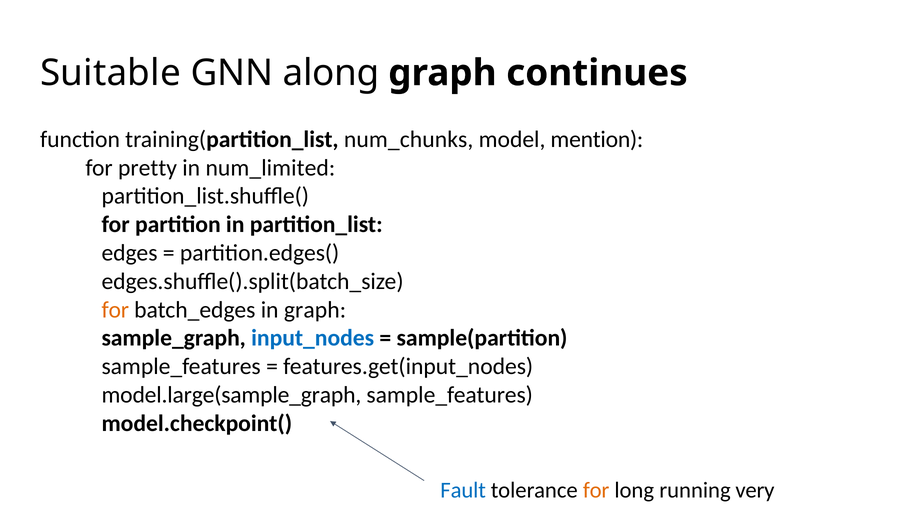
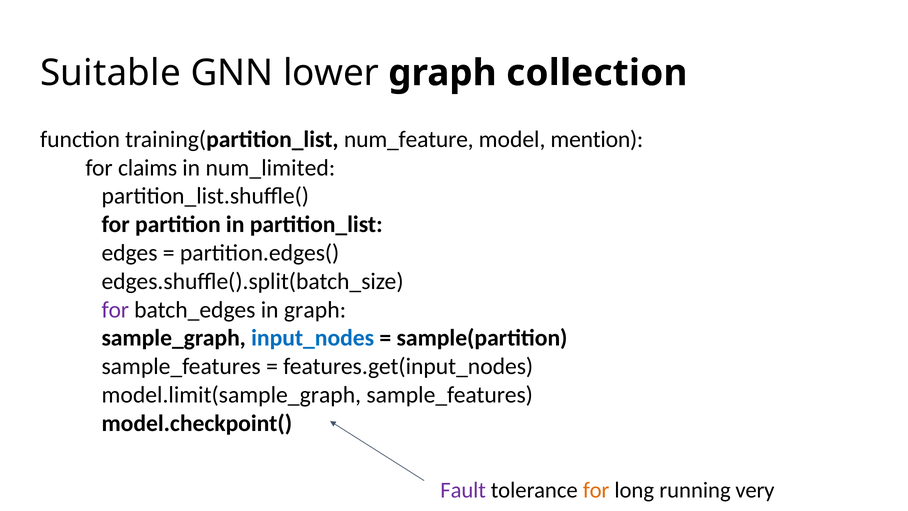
along: along -> lower (331, 73)
continues: continues -> collection (597, 73)
num_chunks: num_chunks -> num_feature (409, 139)
pretty: pretty -> claims (148, 168)
for colour: orange -> purple (115, 310)
model.large(sample_graph: model.large(sample_graph -> model.limit(sample_graph (231, 395)
Fault colour: blue -> purple (463, 490)
